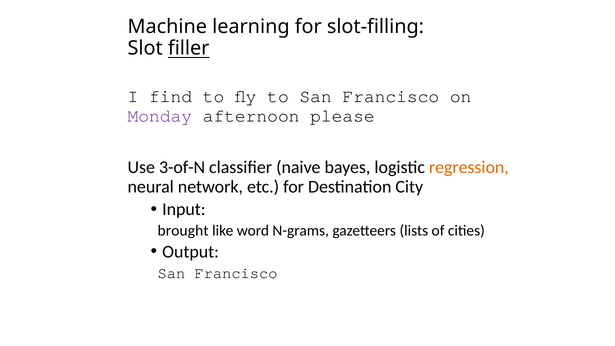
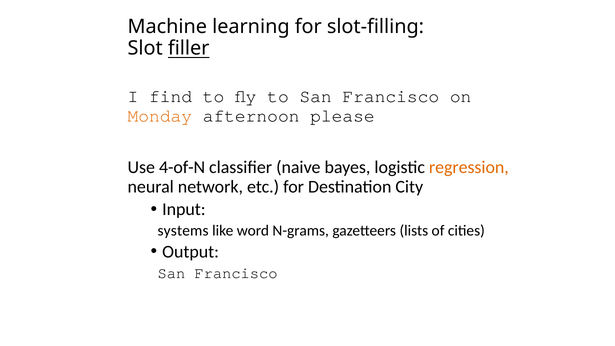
Monday colour: purple -> orange (160, 116)
3-of-N: 3-of-N -> 4-of-N (182, 167)
brought: brought -> systems (183, 231)
